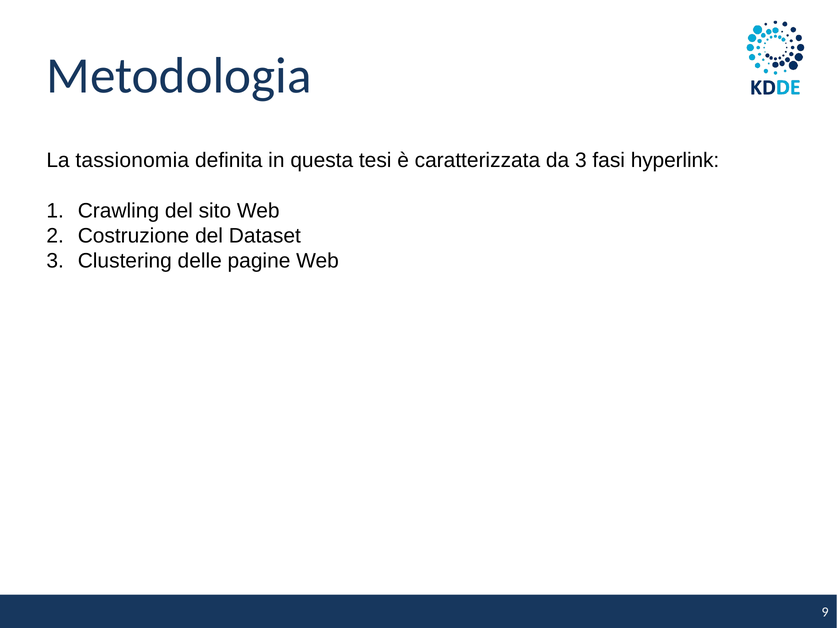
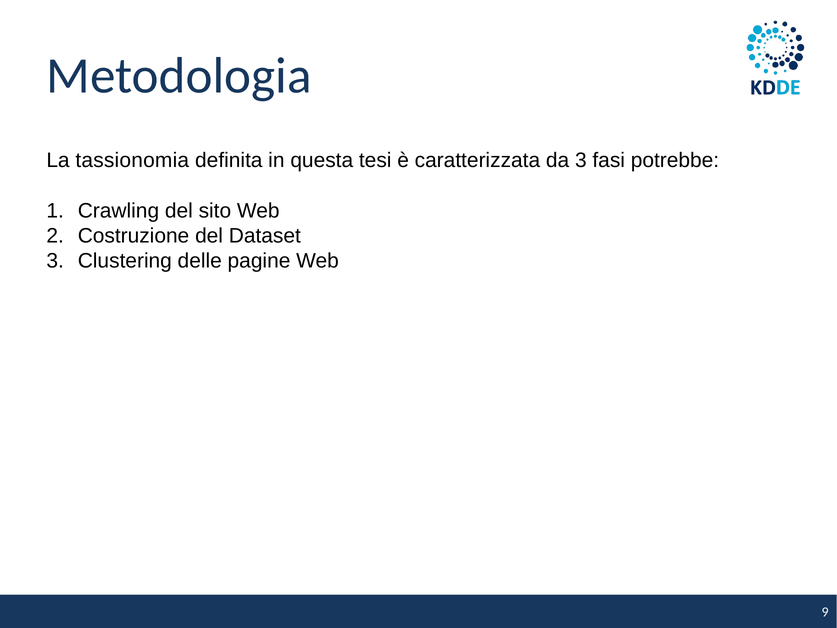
hyperlink: hyperlink -> potrebbe (675, 160)
